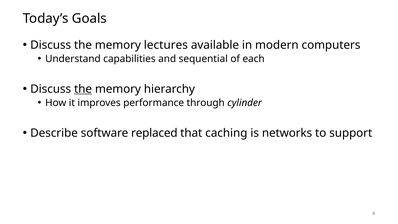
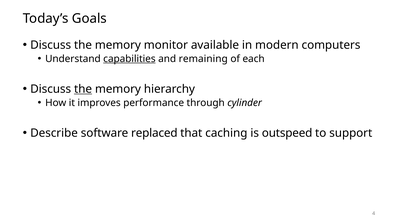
lectures: lectures -> monitor (166, 45)
capabilities underline: none -> present (129, 59)
sequential: sequential -> remaining (203, 59)
networks: networks -> outspeed (287, 133)
